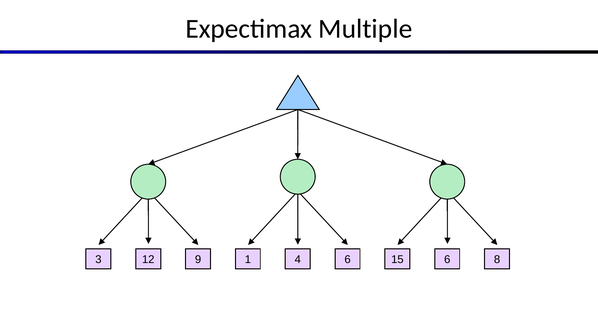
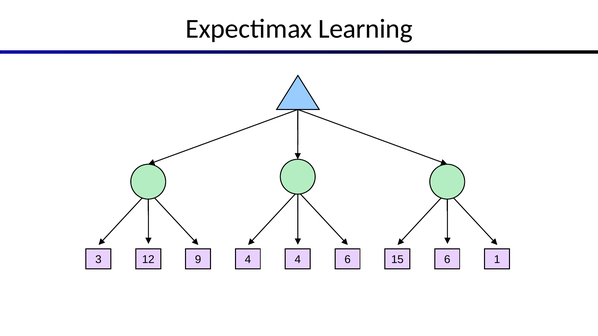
Multiple: Multiple -> Learning (365, 29)
3 1: 1 -> 4 (248, 260)
8: 8 -> 1 (497, 260)
